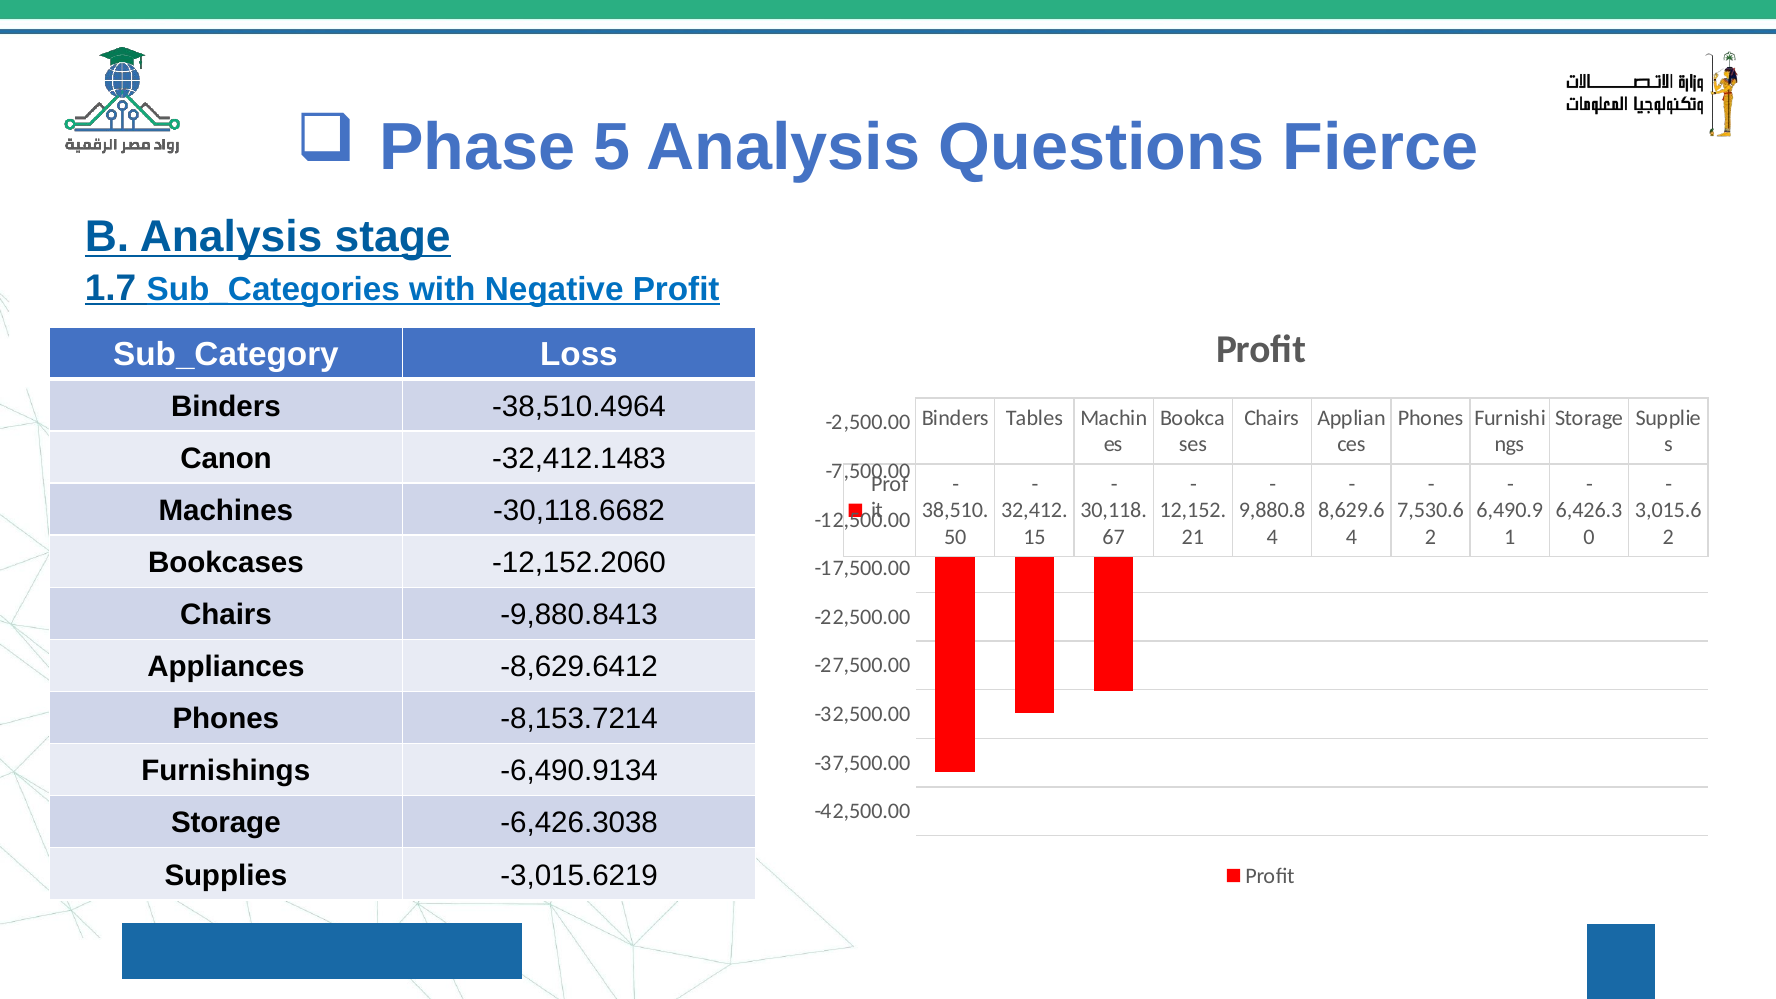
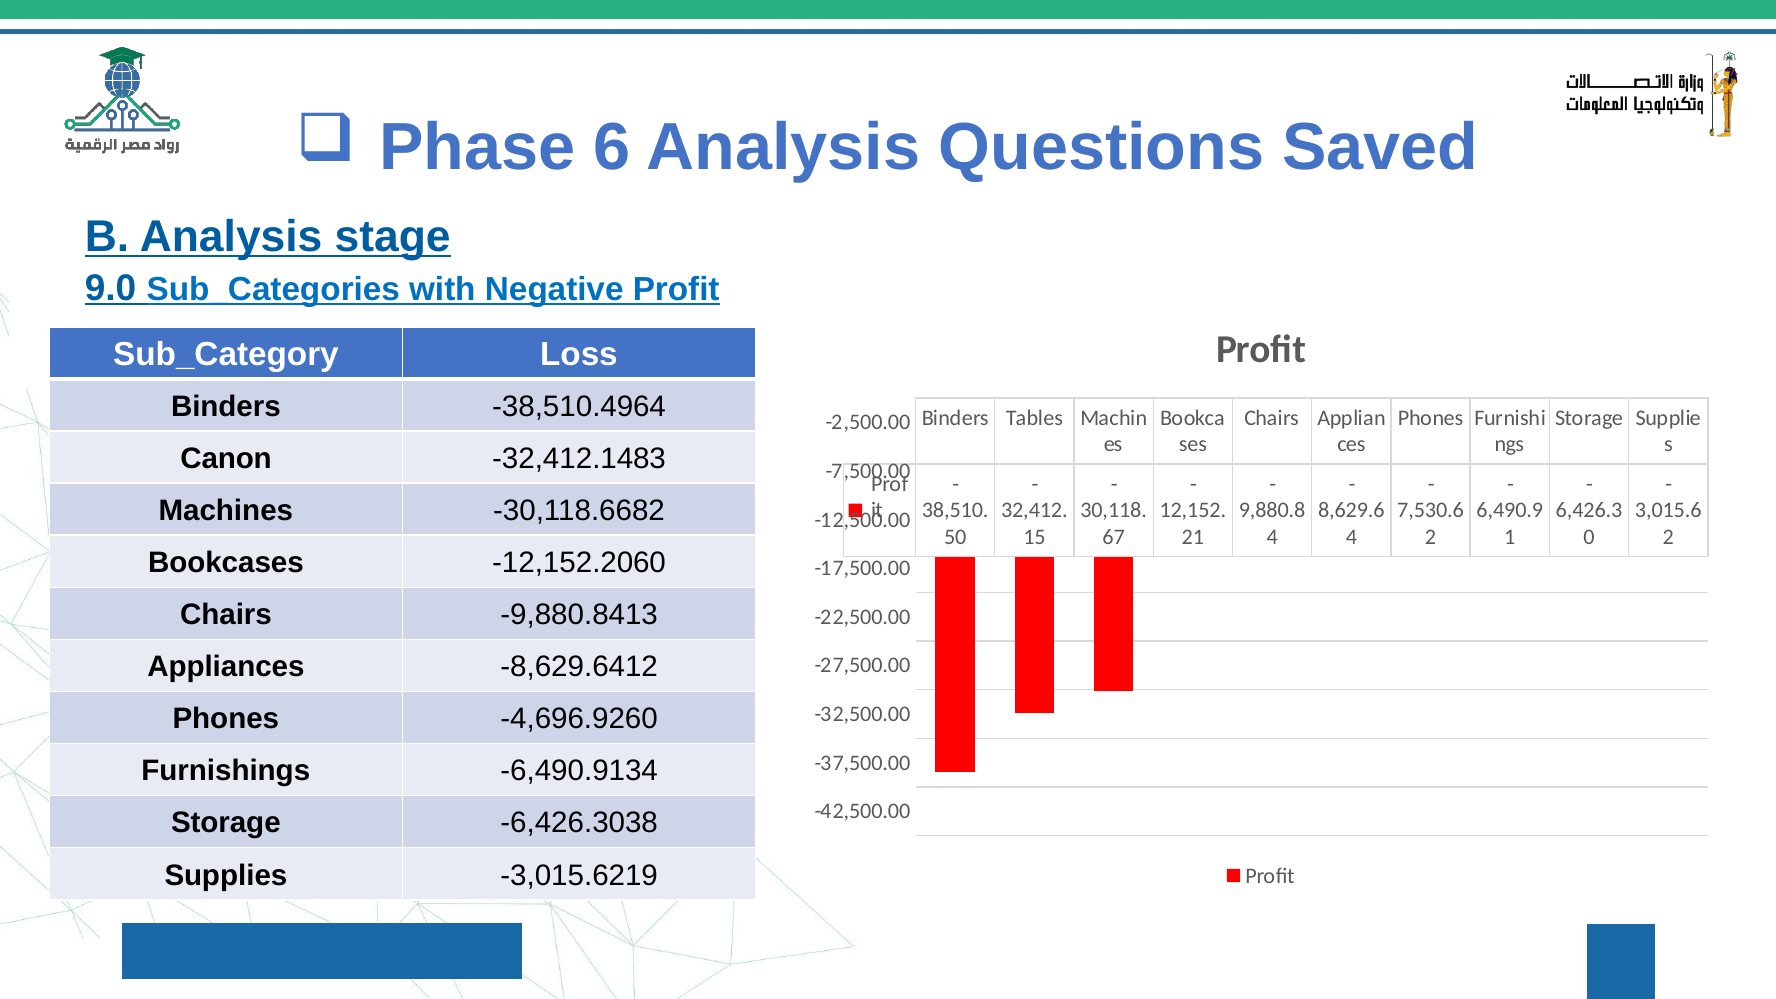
5: 5 -> 6 (612, 148)
Fierce: Fierce -> Saved (1381, 148)
1.7: 1.7 -> 9.0 (111, 288)
-8,153.7214: -8,153.7214 -> -4,696.9260 (579, 719)
